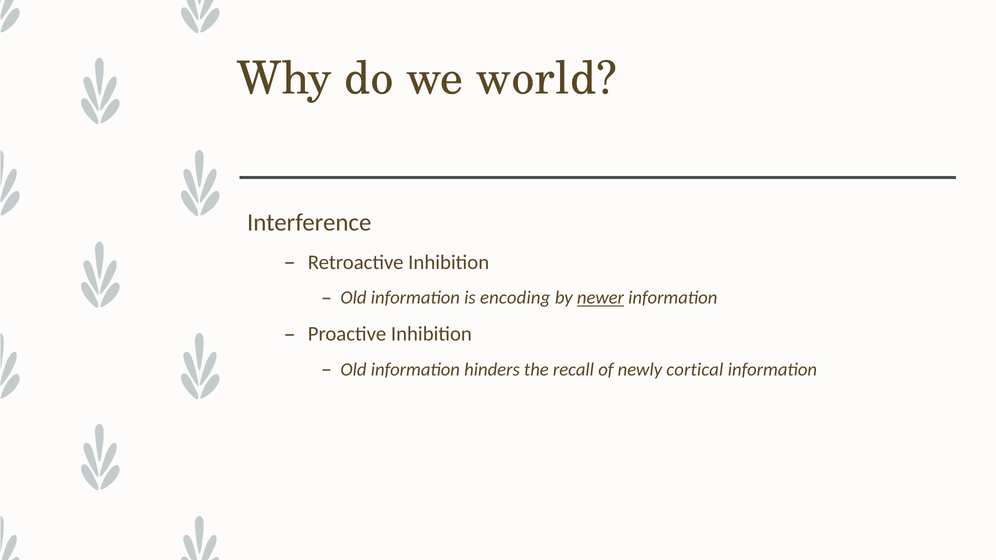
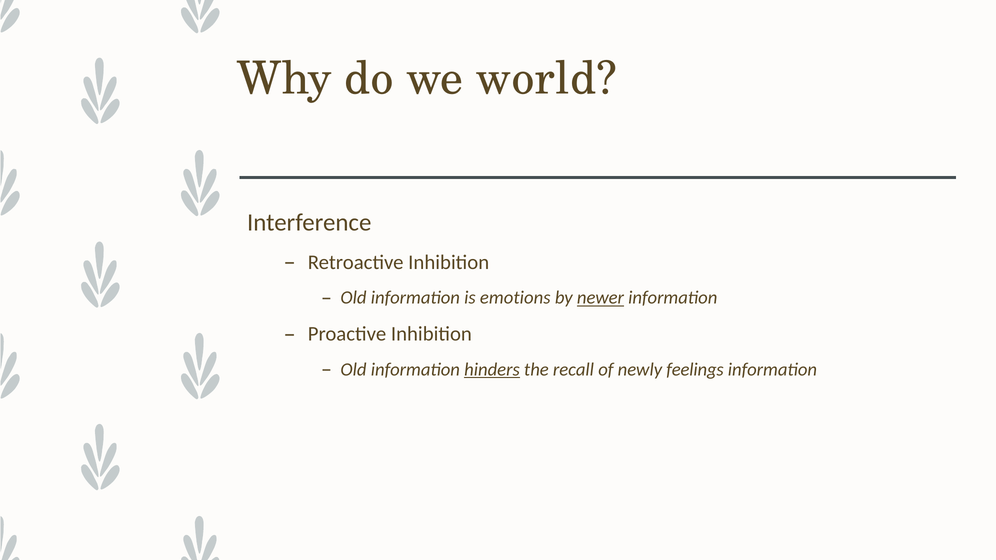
encoding: encoding -> emotions (515, 298)
hinders underline: none -> present (492, 370)
cortical: cortical -> feelings (695, 370)
